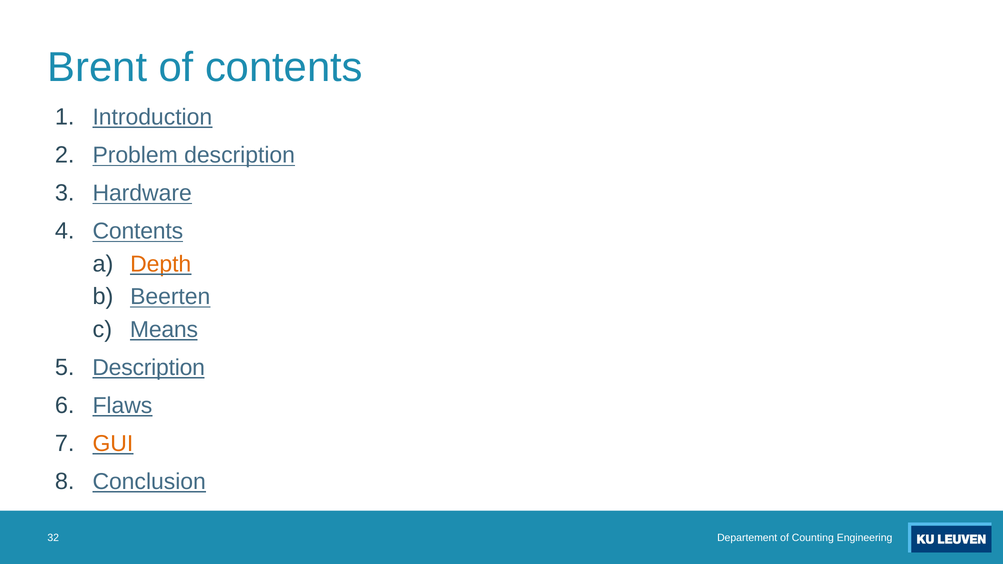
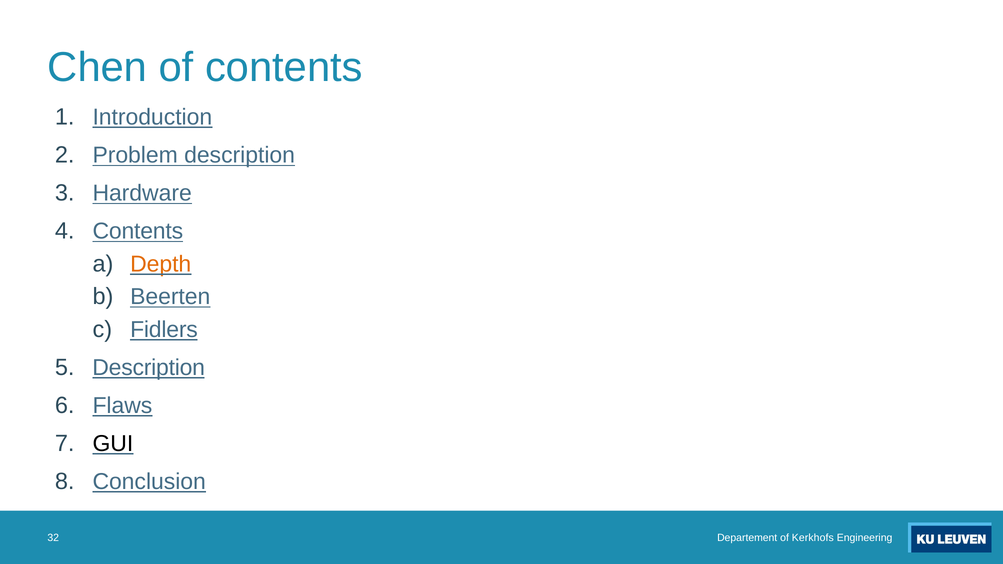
Brent: Brent -> Chen (97, 67)
Means: Means -> Fidlers (164, 330)
GUI colour: orange -> black (113, 444)
Counting: Counting -> Kerkhofs (813, 538)
